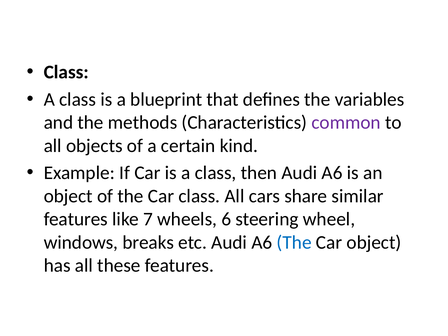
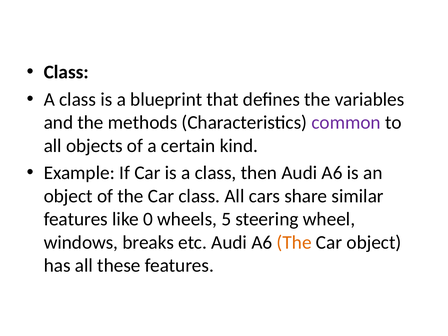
7: 7 -> 0 (148, 219)
6: 6 -> 5 (226, 219)
The colour: blue -> orange (294, 242)
